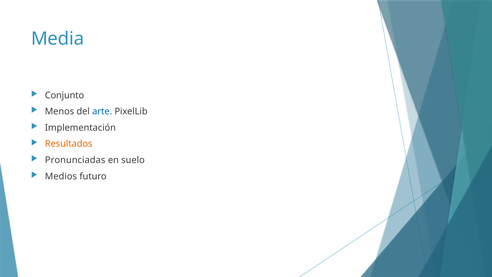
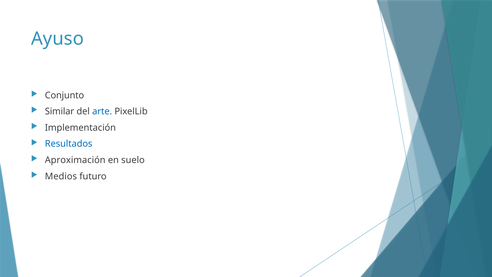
Media: Media -> Ayuso (57, 39)
Menos: Menos -> Similar (60, 111)
Resultados colour: orange -> blue (69, 144)
Pronunciadas: Pronunciadas -> Aproximación (75, 160)
